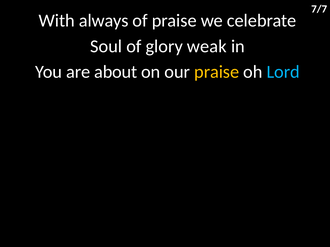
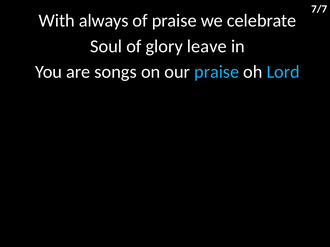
weak: weak -> leave (207, 46)
about: about -> songs (116, 72)
praise colour: yellow -> light blue (217, 72)
